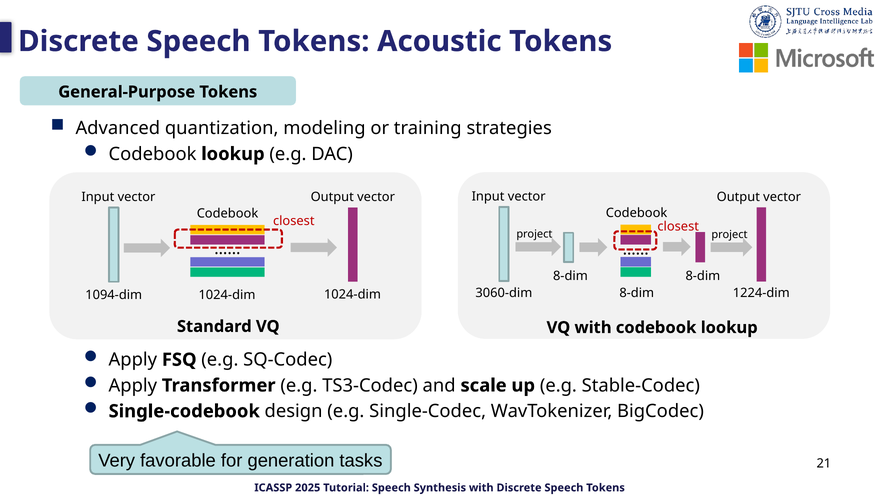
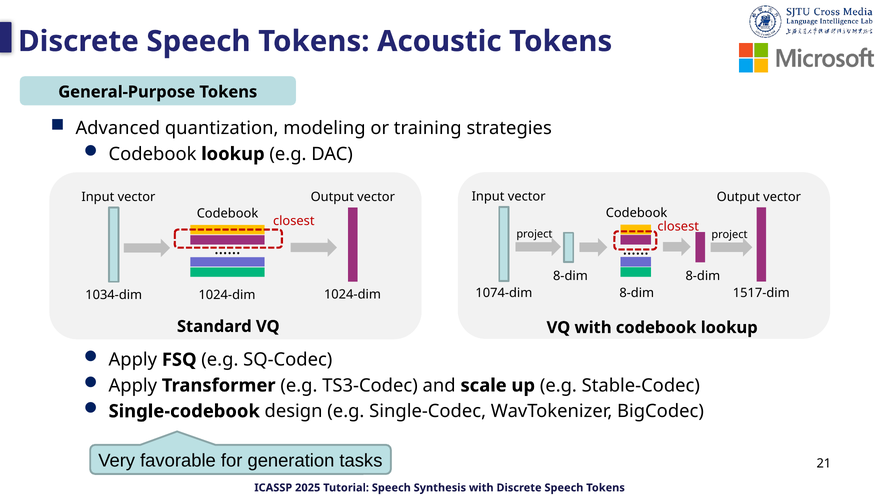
3060-dim: 3060-dim -> 1074-dim (504, 293)
1224-dim: 1224-dim -> 1517-dim (761, 293)
1094-dim: 1094-dim -> 1034-dim (114, 295)
